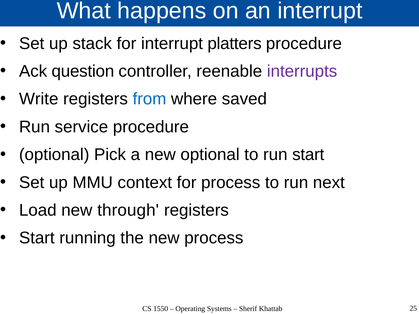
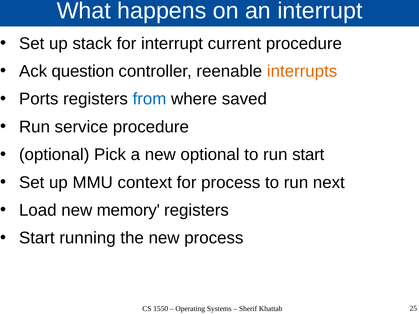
platters: platters -> current (234, 44)
interrupts colour: purple -> orange (302, 71)
Write: Write -> Ports (39, 99)
through: through -> memory (128, 210)
